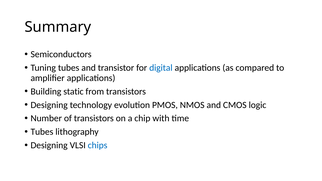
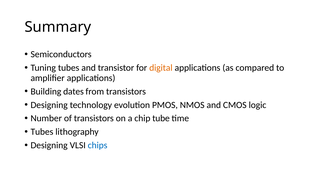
digital colour: blue -> orange (161, 68)
static: static -> dates (73, 92)
with: with -> tube (161, 118)
